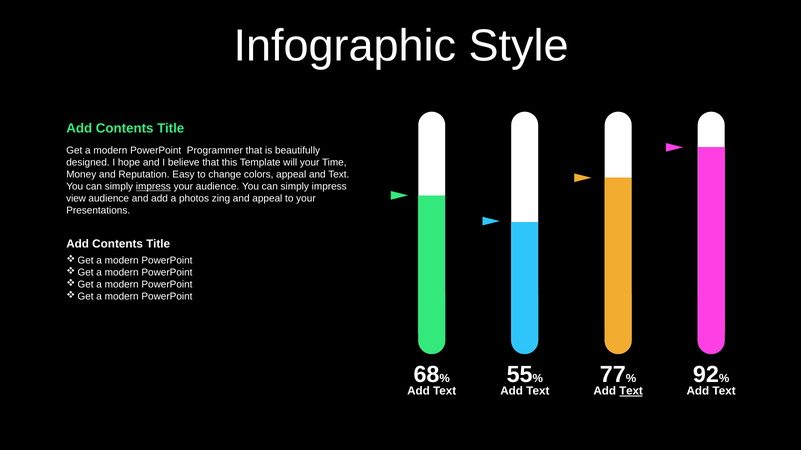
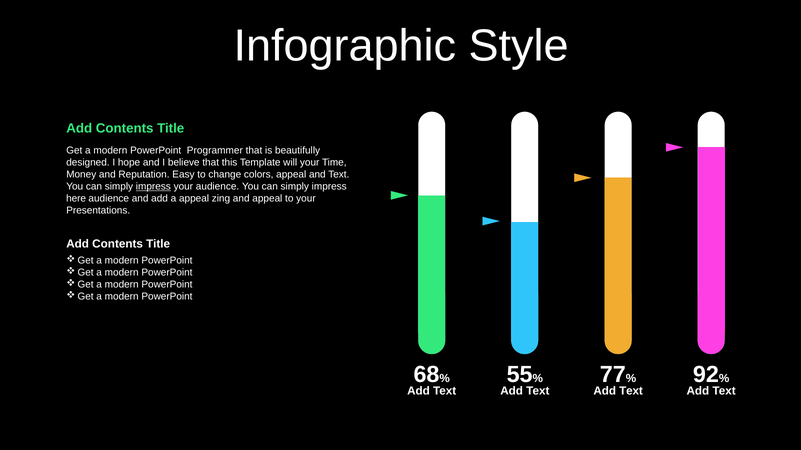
view: view -> here (76, 199)
a photos: photos -> appeal (194, 199)
Text underline: present -> none (631, 391)
